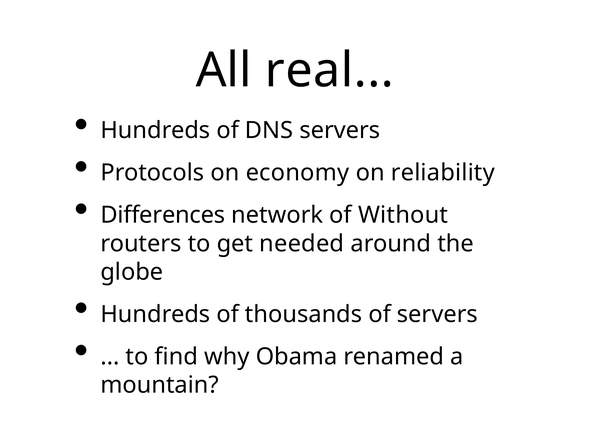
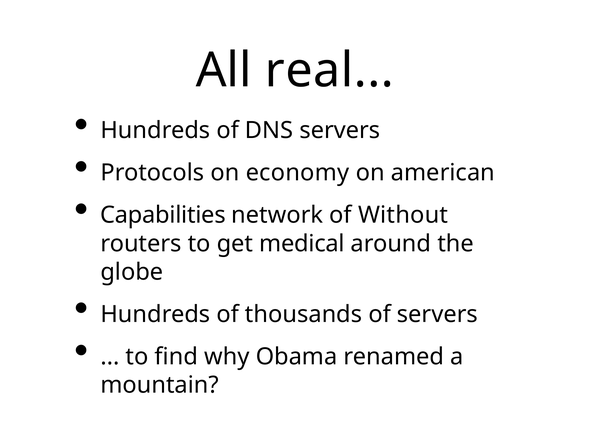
reliability: reliability -> american (443, 173)
Differences: Differences -> Capabilities (163, 215)
needed: needed -> medical (302, 243)
